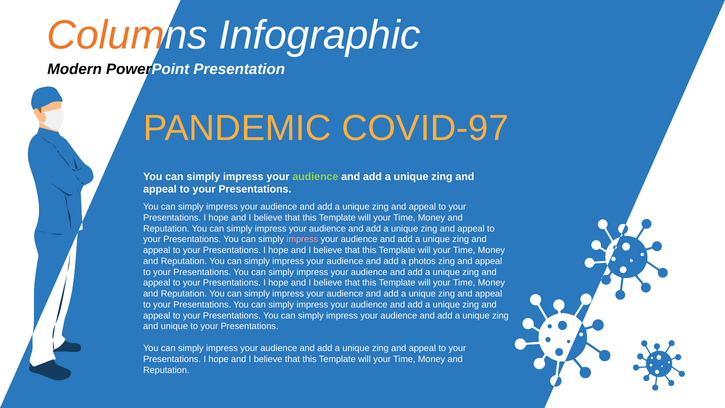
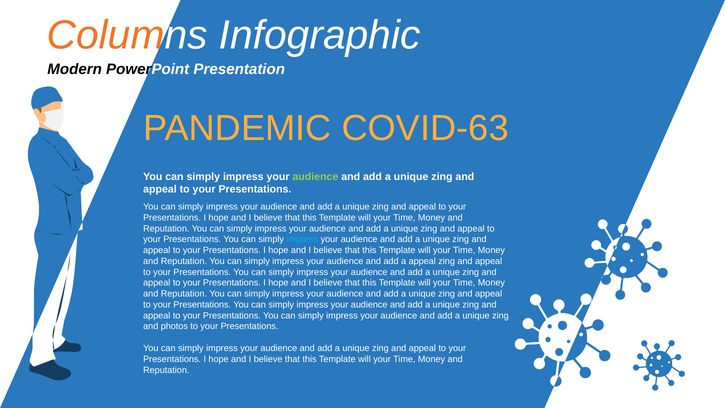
COVID-97: COVID-97 -> COVID-63 (425, 128)
impress colour: pink -> light blue (302, 239)
a photos: photos -> appeal (422, 261)
and unique: unique -> photos (174, 326)
